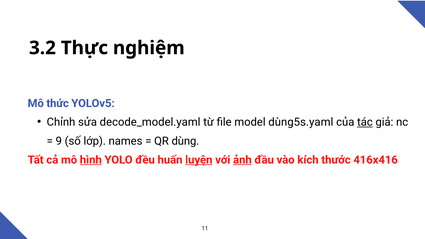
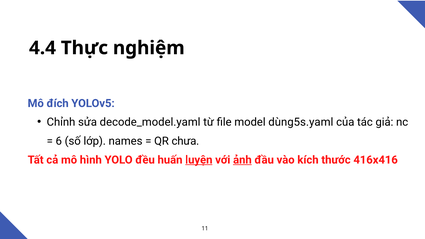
3.2: 3.2 -> 4.4 (42, 48)
thức: thức -> đích (58, 103)
tác underline: present -> none (365, 122)
9: 9 -> 6 (59, 141)
dùng: dùng -> chưa (185, 141)
hình underline: present -> none (91, 160)
